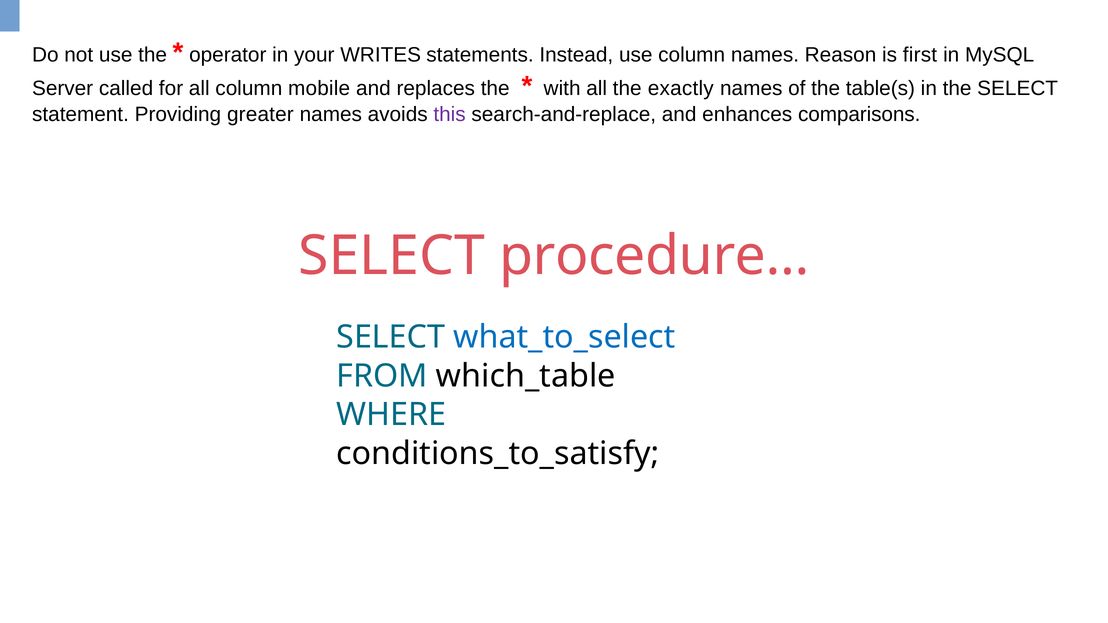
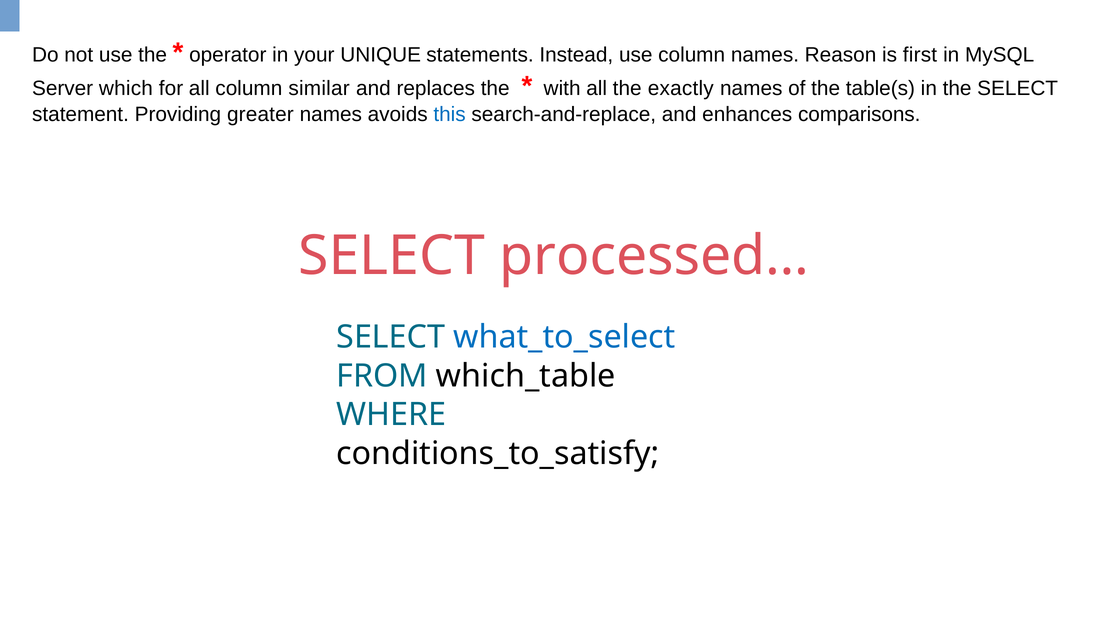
WRITES: WRITES -> UNIQUE (381, 55)
called: called -> which (126, 88)
mobile: mobile -> similar (319, 88)
this colour: purple -> blue (450, 115)
procedure…: procedure… -> processed… (654, 256)
